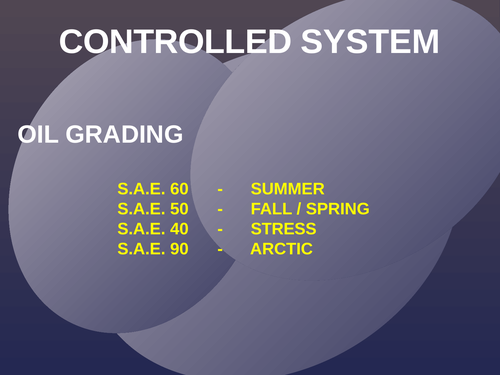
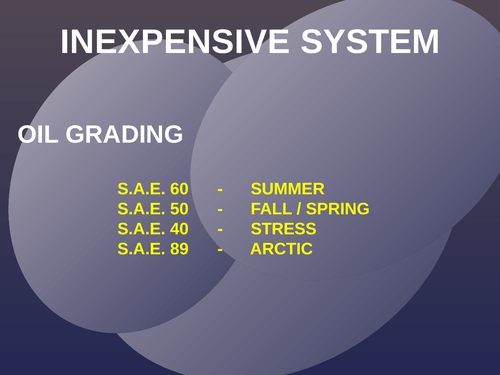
CONTROLLED: CONTROLLED -> INEXPENSIVE (175, 42)
90: 90 -> 89 (179, 249)
